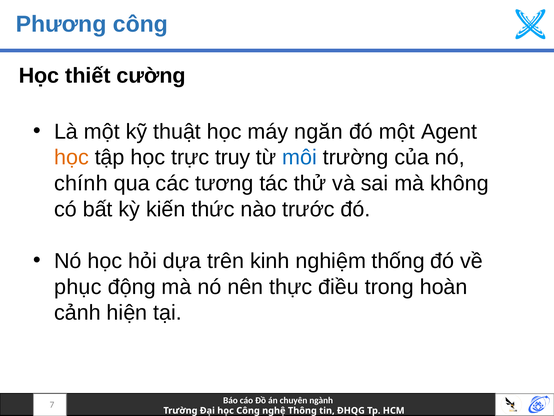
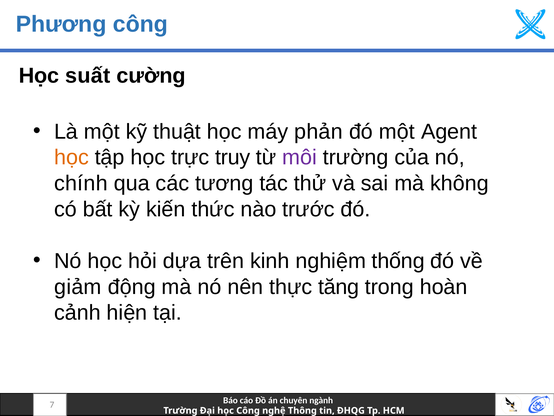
thiết: thiết -> suất (88, 75)
ngăn: ngăn -> phản (318, 131)
môi colour: blue -> purple (300, 157)
phục: phục -> giảm (78, 287)
điều: điều -> tăng (339, 287)
